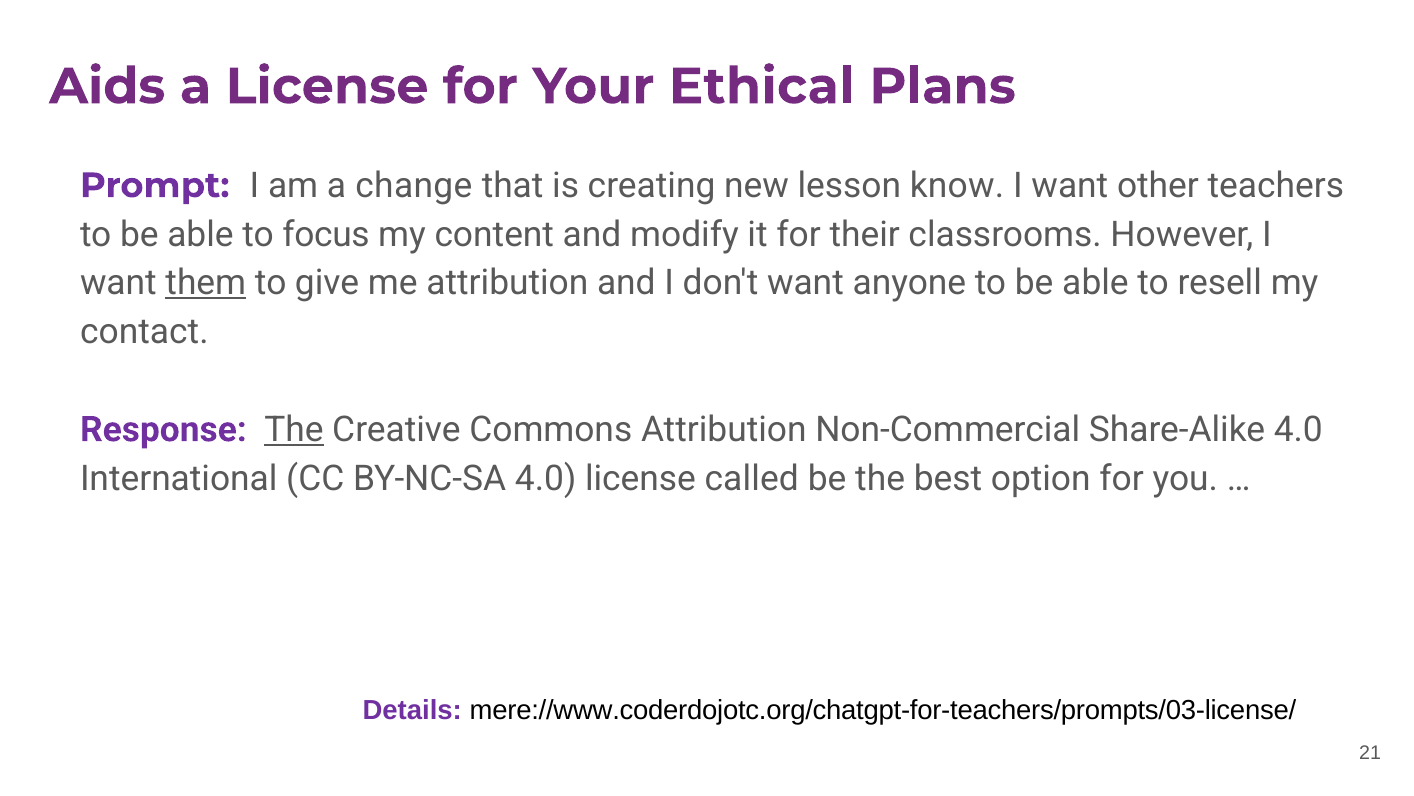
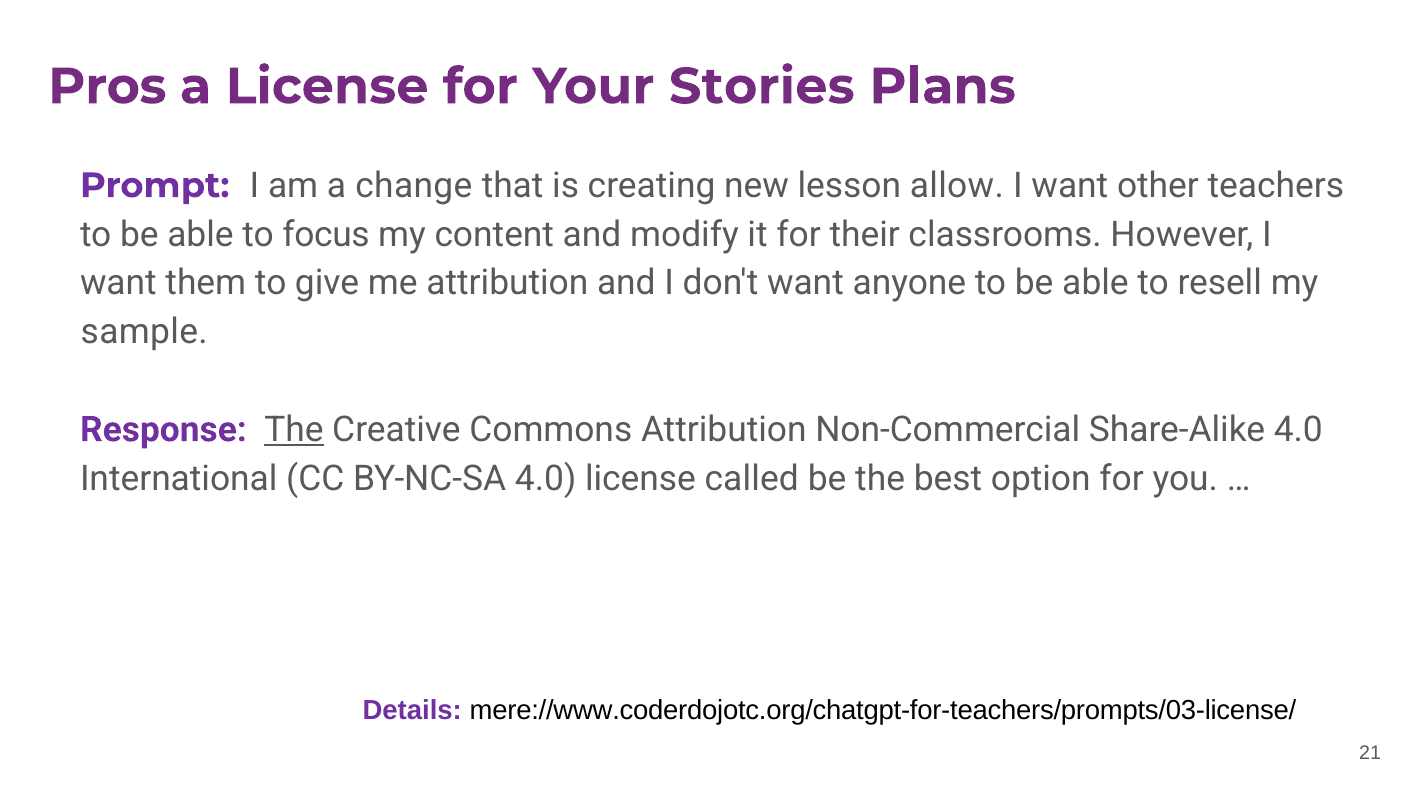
Aids: Aids -> Pros (107, 86)
Ethical: Ethical -> Stories (762, 86)
know: know -> allow (957, 185)
them underline: present -> none (206, 283)
contact: contact -> sample (144, 332)
